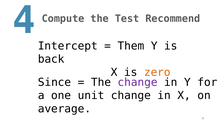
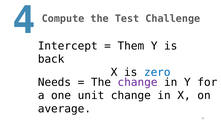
Recommend: Recommend -> Challenge (173, 19)
zero colour: orange -> blue (157, 73)
Since: Since -> Needs (54, 82)
